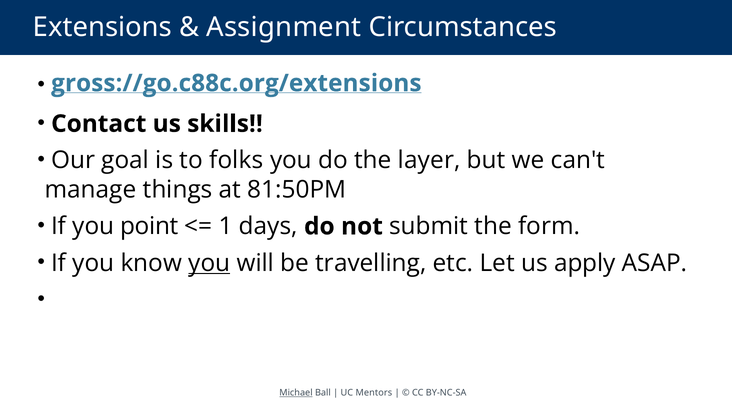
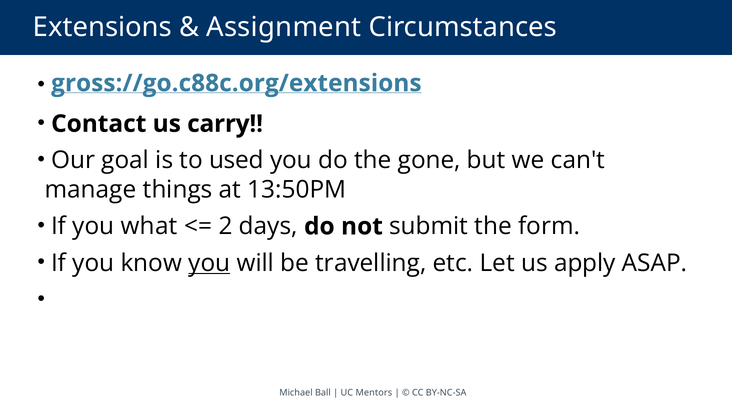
skills: skills -> carry (225, 124)
folks: folks -> used (237, 160)
layer: layer -> gone (429, 160)
81:50PM: 81:50PM -> 13:50PM (297, 190)
point: point -> what (149, 226)
1: 1 -> 2 (226, 226)
Michael underline: present -> none (296, 392)
